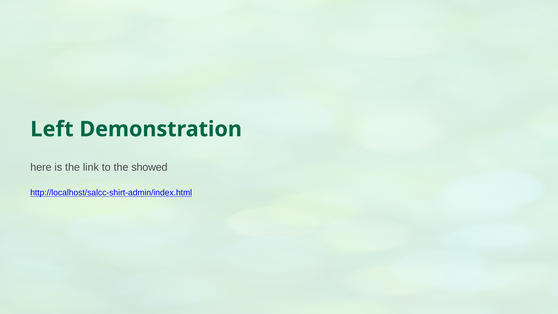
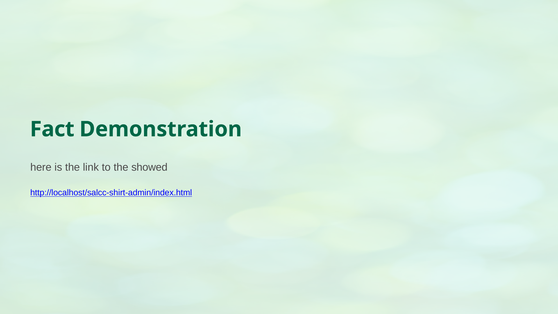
Left: Left -> Fact (52, 129)
